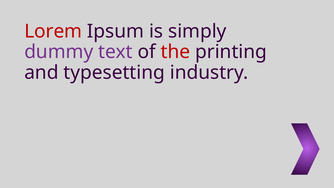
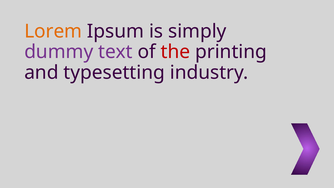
Lorem colour: red -> orange (53, 31)
